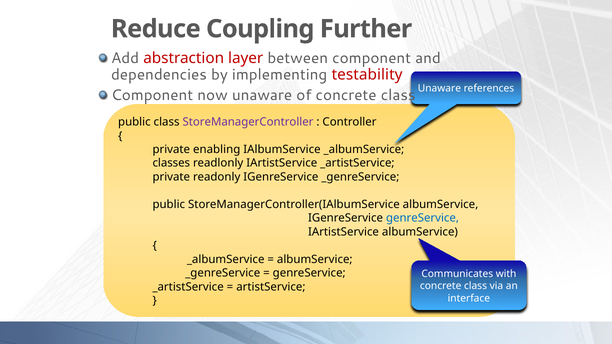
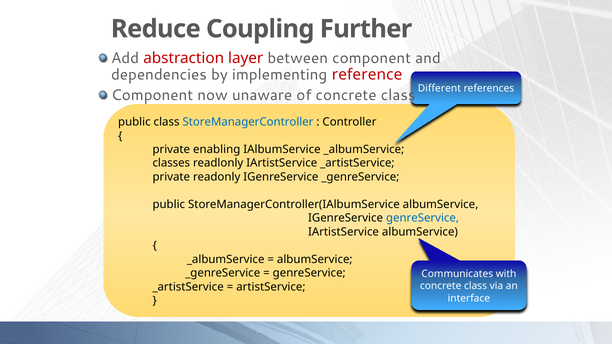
testability: testability -> reference (367, 75)
Unaware: Unaware -> Different (439, 89)
StoreManagerController colour: purple -> blue (248, 122)
